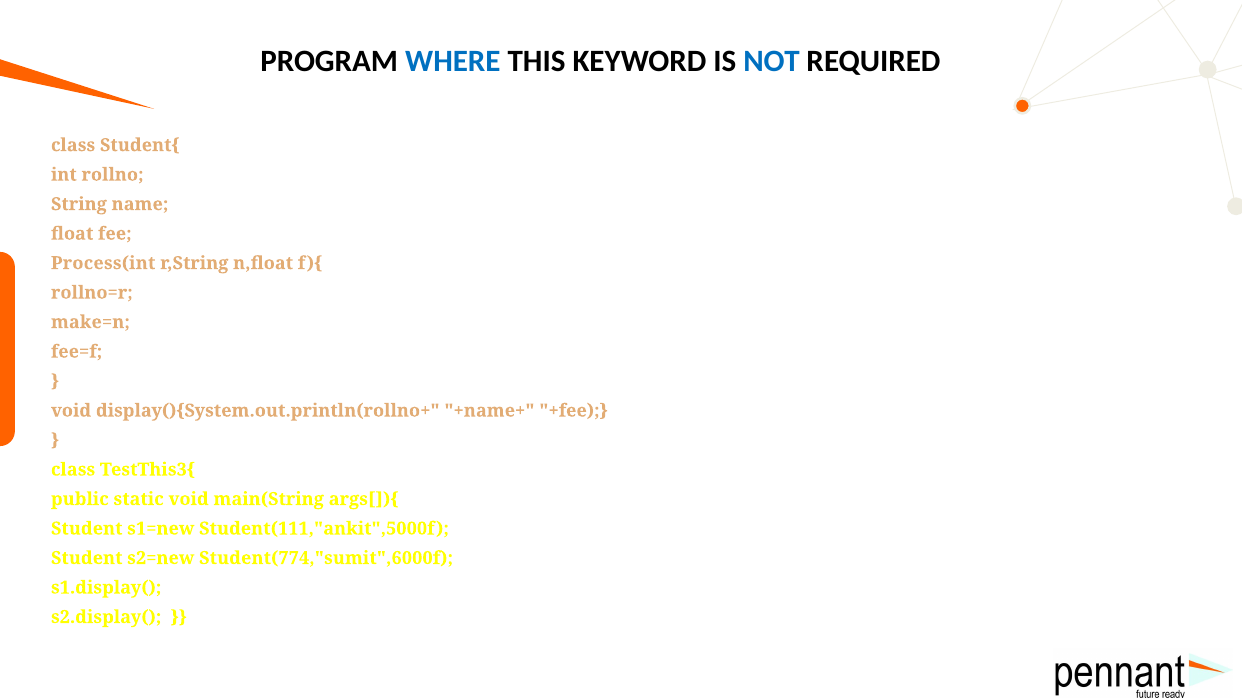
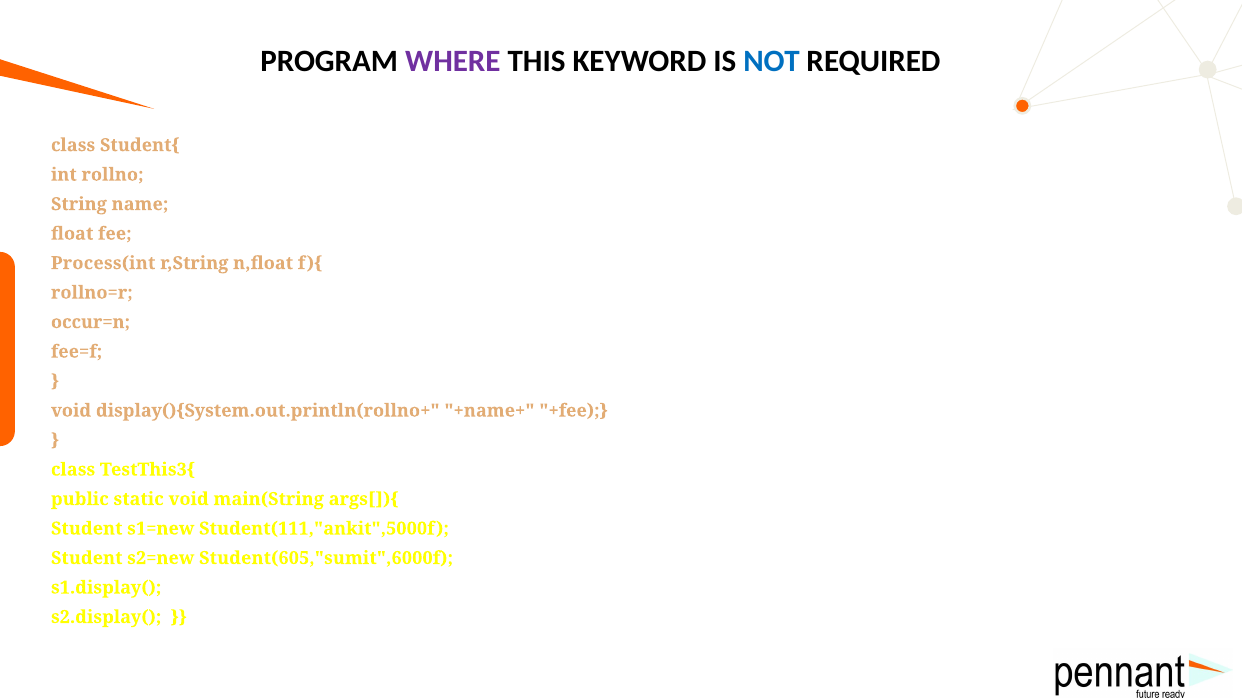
WHERE colour: blue -> purple (453, 61)
make=n: make=n -> occur=n (91, 322)
Student(774,"sumit",6000f: Student(774,"sumit",6000f -> Student(605,"sumit",6000f (326, 559)
